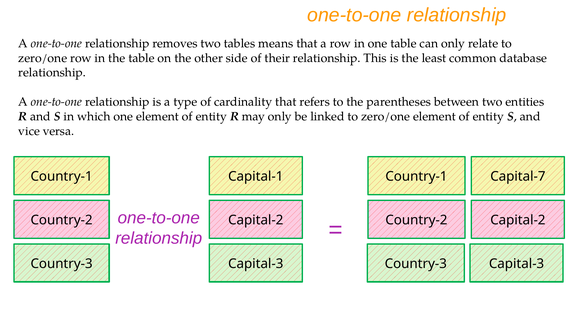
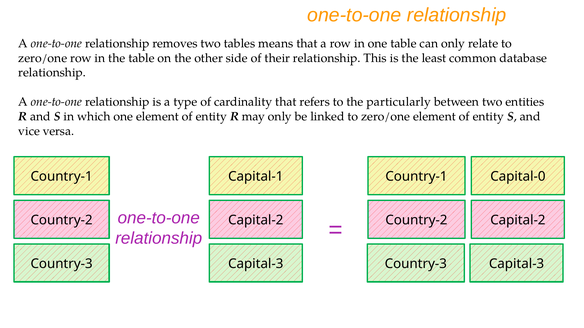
parentheses: parentheses -> particularly (399, 102)
Capital-7: Capital-7 -> Capital-0 (518, 177)
